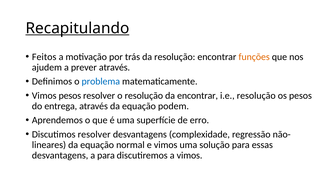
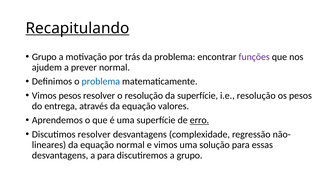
Feitos: Feitos -> Grupo (44, 57)
da resolução: resolução -> problema (175, 57)
funções colour: orange -> purple (254, 57)
prever através: através -> normal (114, 67)
da encontrar: encontrar -> superfície (198, 96)
podem: podem -> valores (174, 106)
erro underline: none -> present (199, 120)
a vimos: vimos -> grupo (190, 156)
